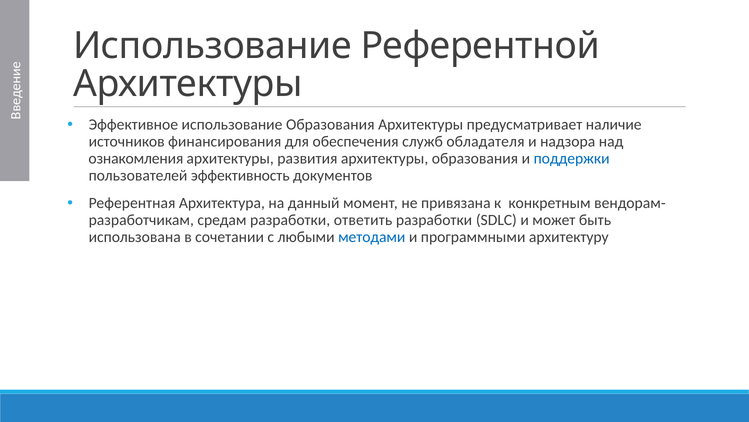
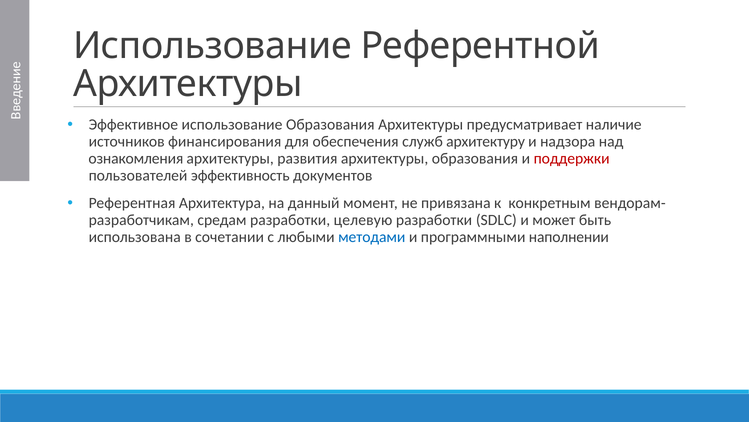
обладателя: обладателя -> архитектуру (486, 141)
поддержки colour: blue -> red (572, 158)
ответить: ответить -> целевую (363, 220)
архитектуру: архитектуру -> наполнении (569, 237)
